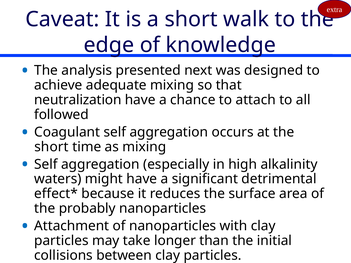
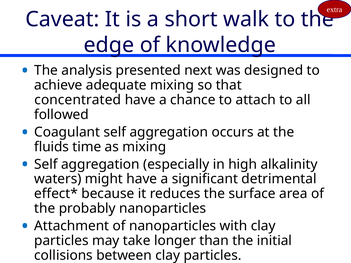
neutralization: neutralization -> concentrated (78, 100)
short: short -> fluids (52, 147)
